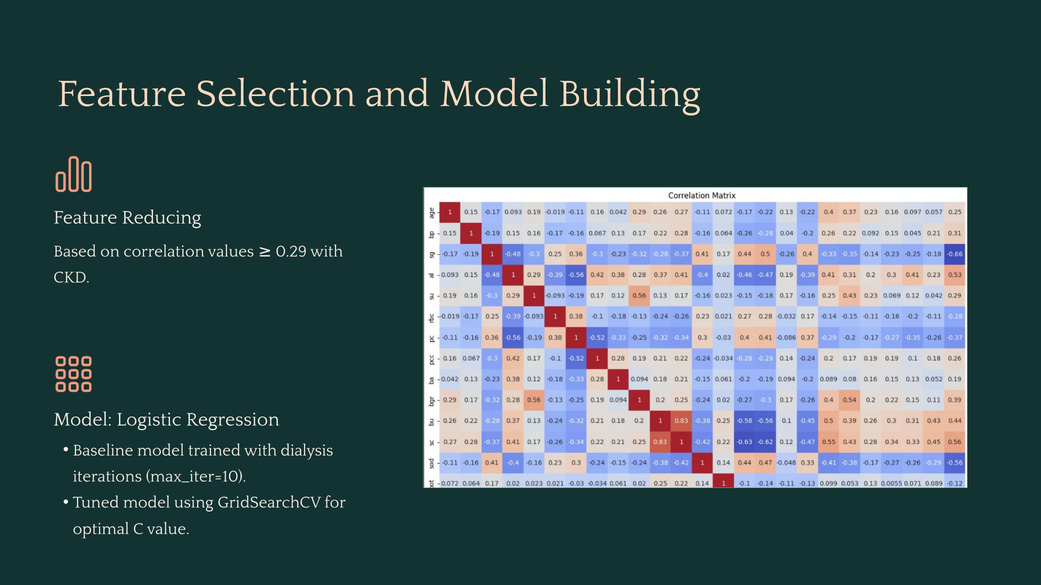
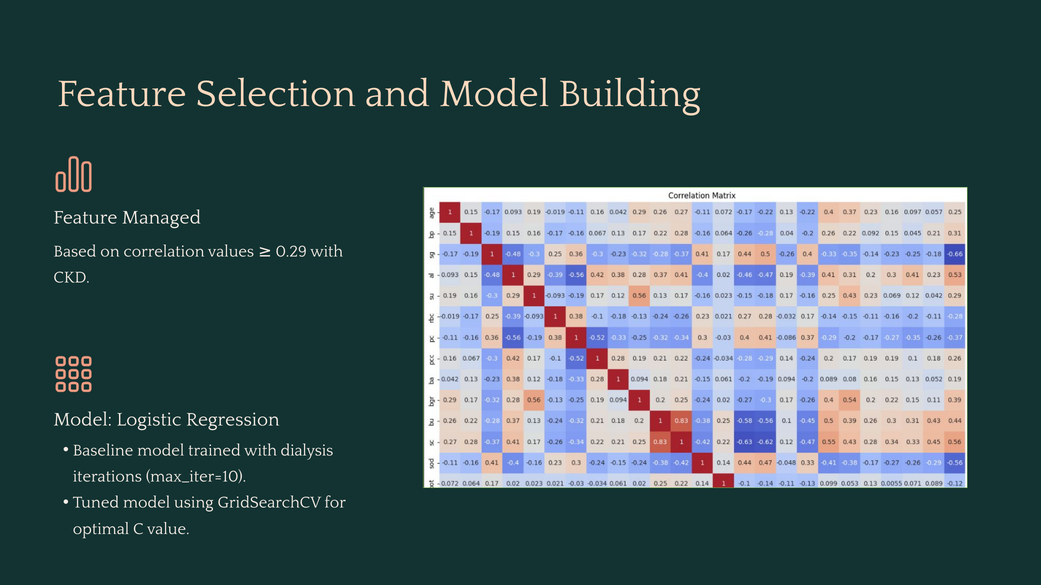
Reducing: Reducing -> Managed (161, 218)
